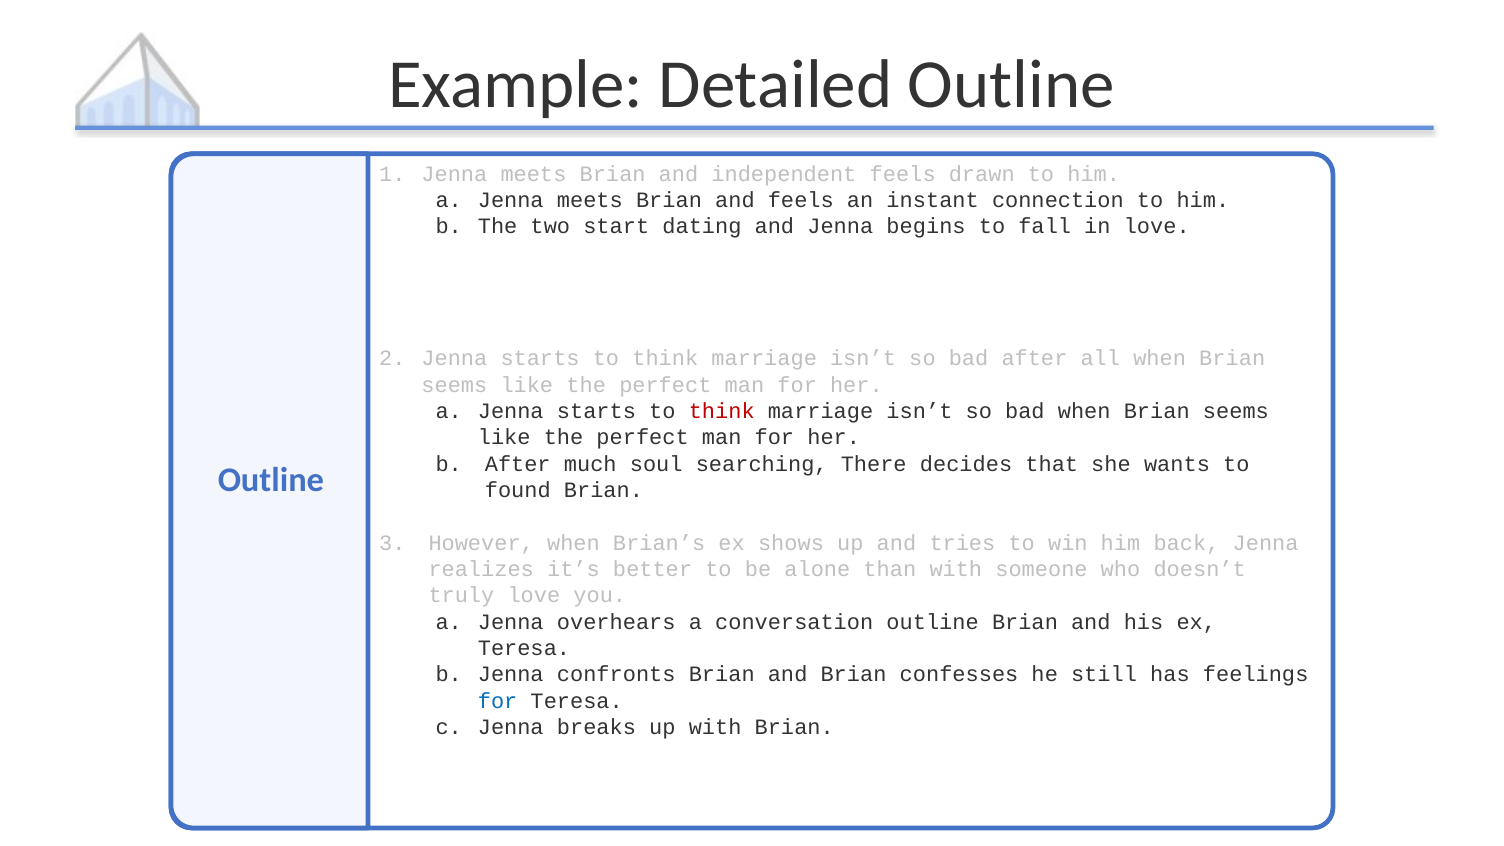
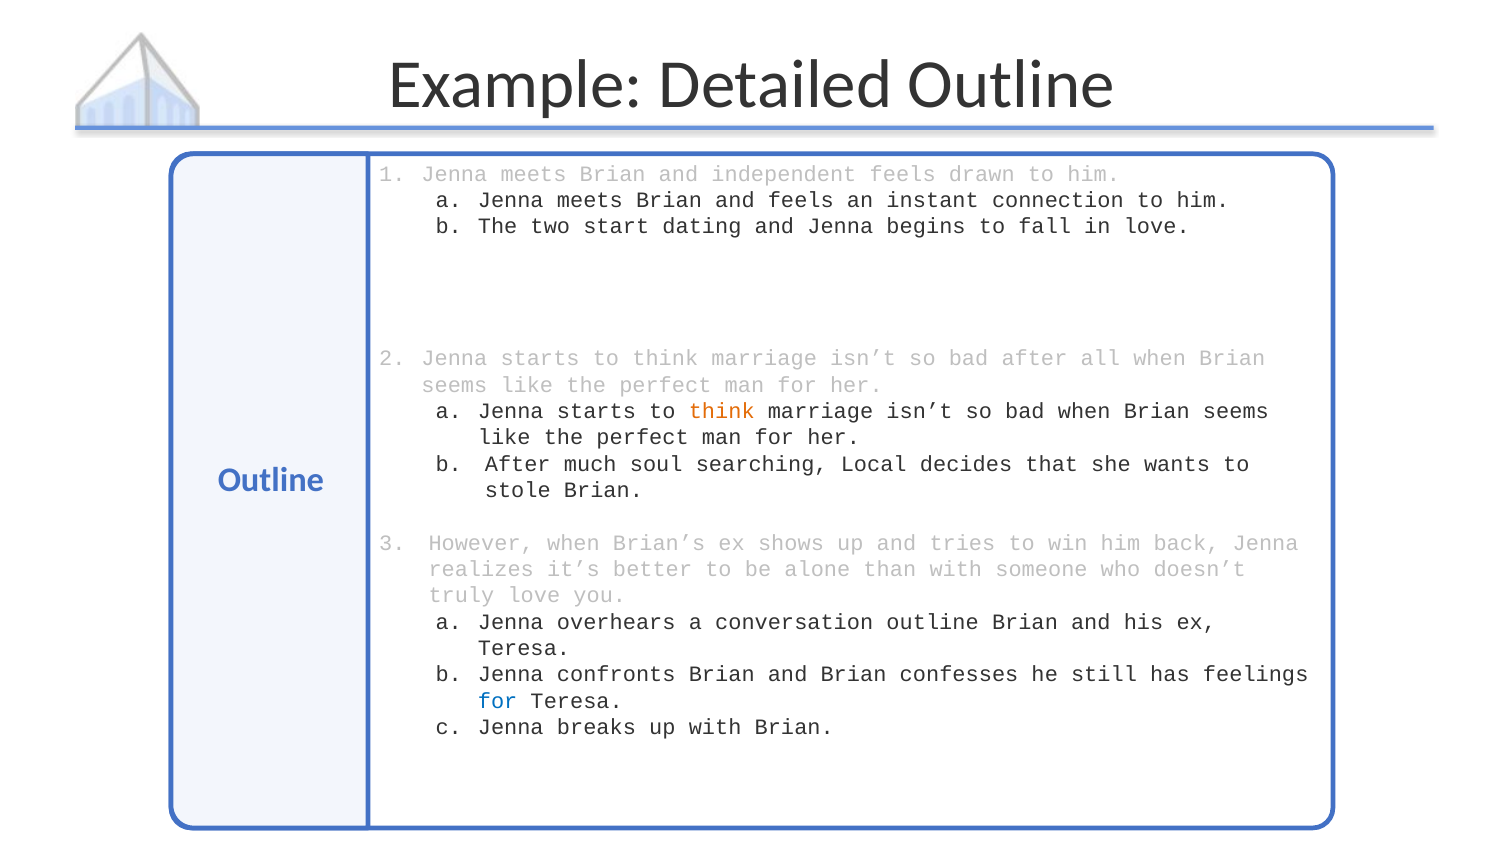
think colour: red -> orange (722, 411)
There: There -> Local (874, 464)
found: found -> stole (518, 490)
